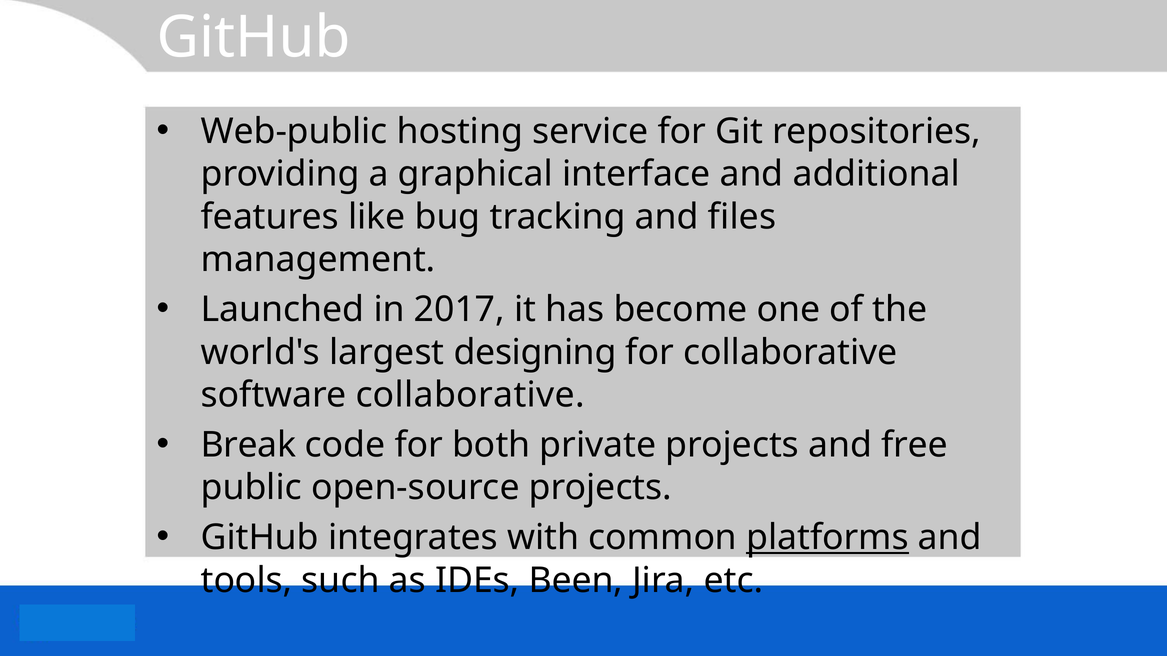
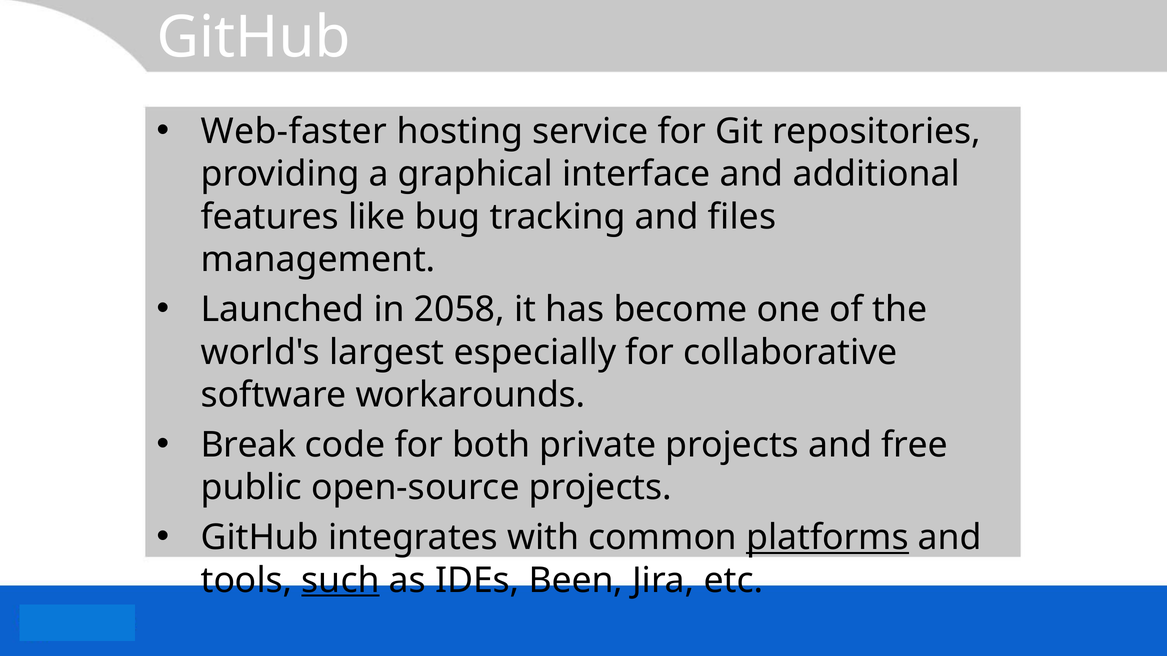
Web-public: Web-public -> Web-faster (294, 132)
2017: 2017 -> 2058 (459, 310)
designing: designing -> especially (535, 353)
software collaborative: collaborative -> workarounds (470, 395)
such underline: none -> present (341, 581)
